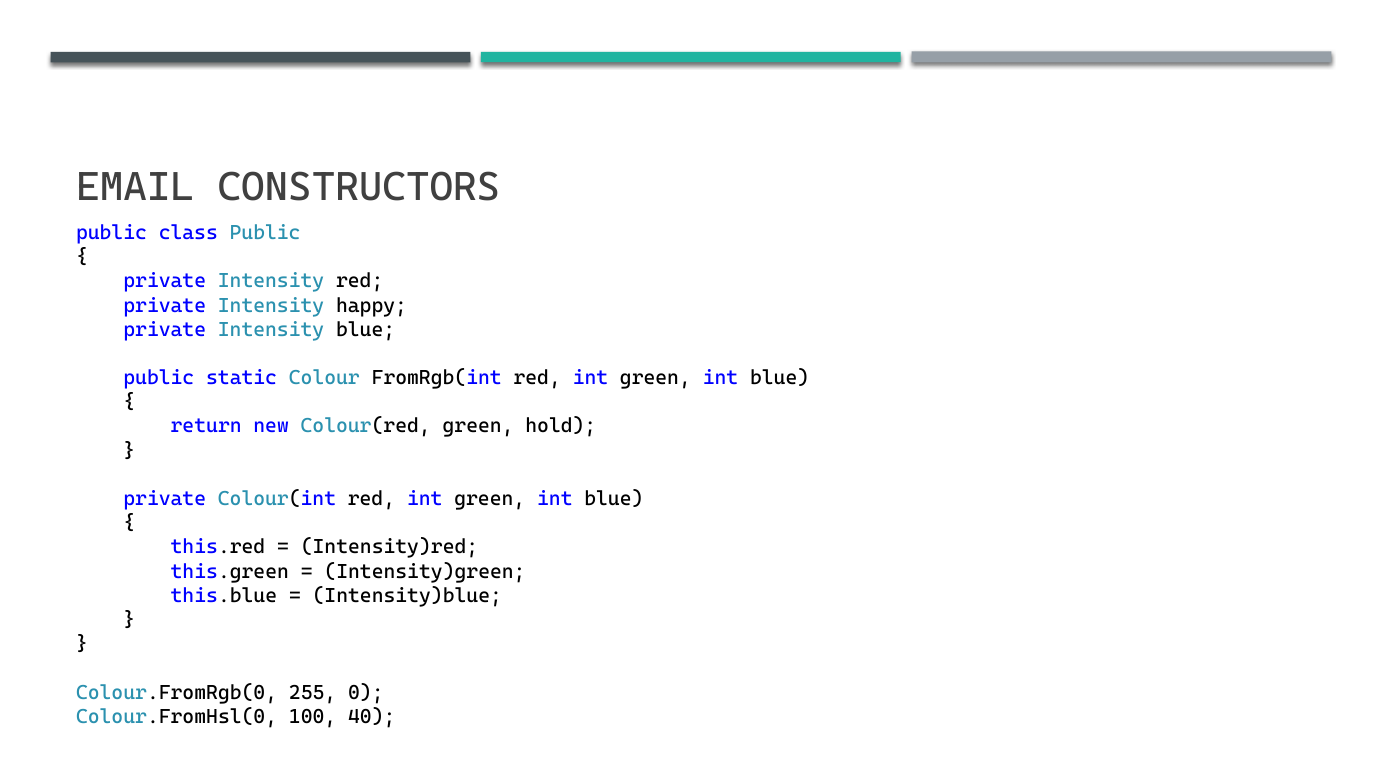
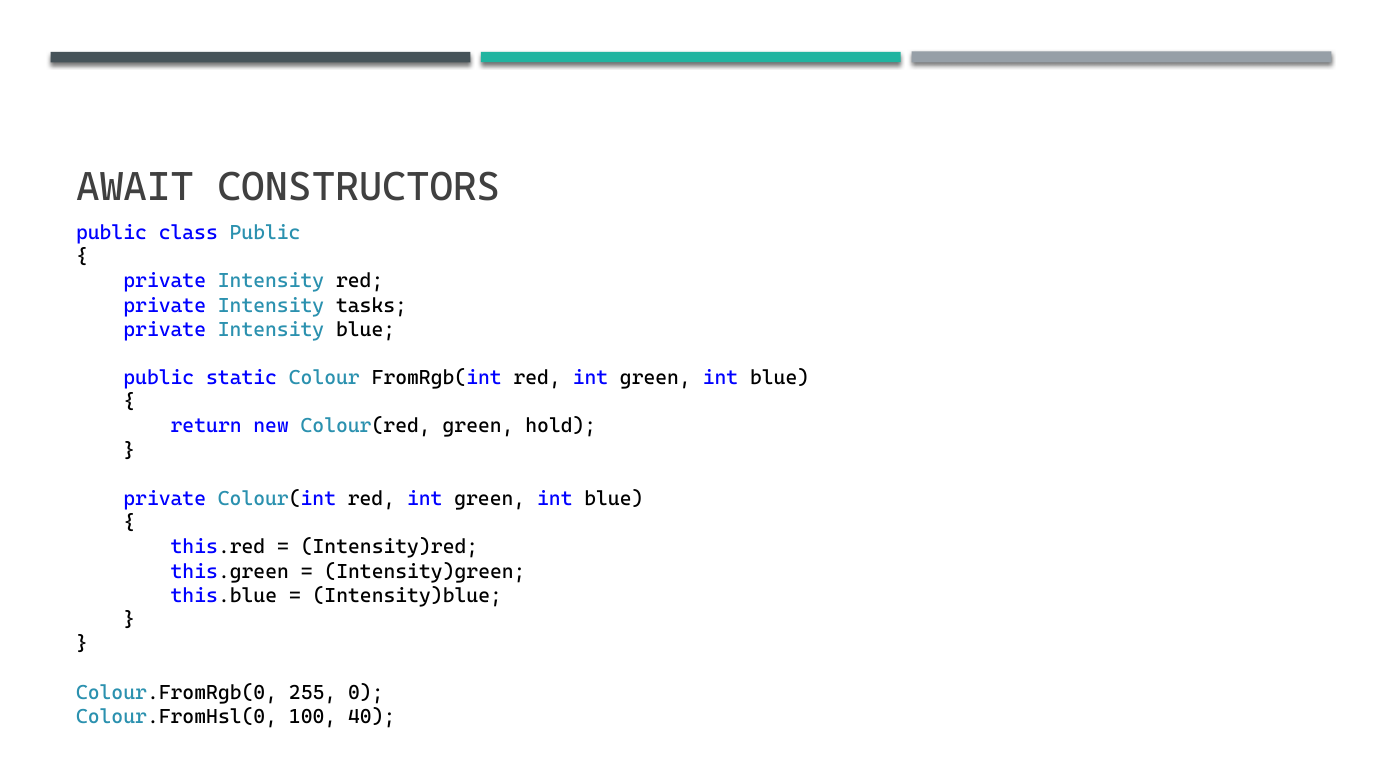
EMAIL: EMAIL -> AWAIT (135, 188)
happy: happy -> tasks (372, 306)
